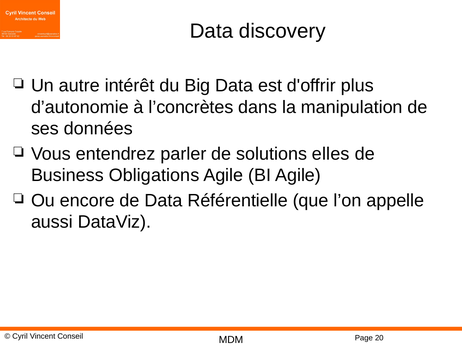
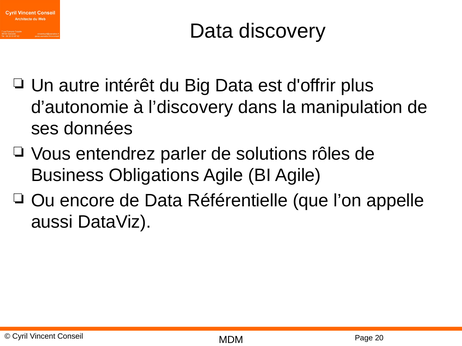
l’concrètes: l’concrètes -> l’discovery (191, 107)
elles: elles -> rôles (331, 154)
